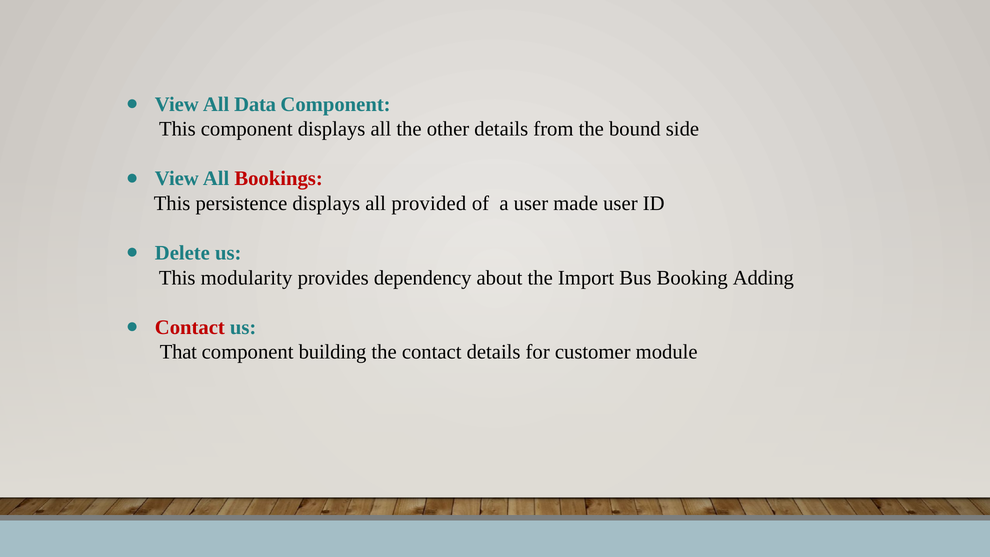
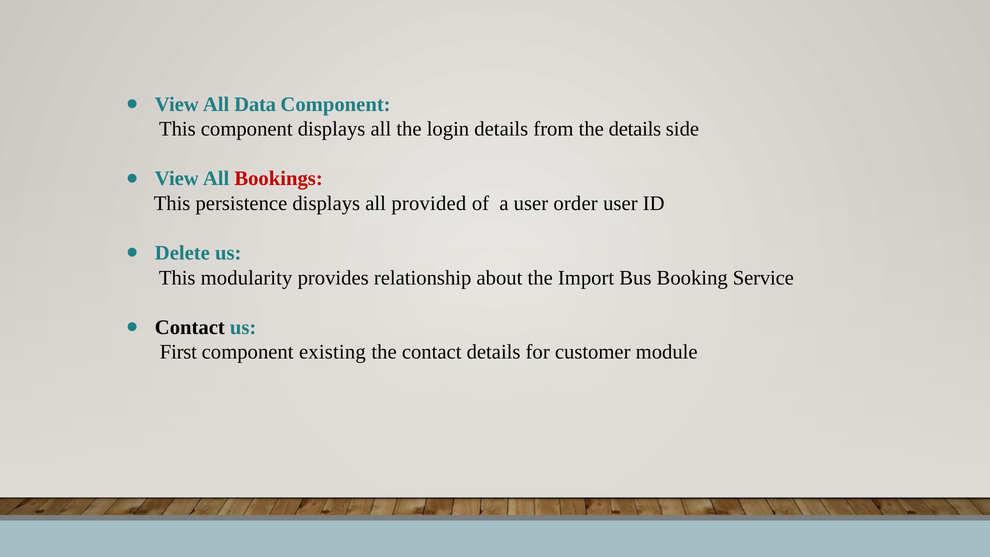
other: other -> login (448, 129)
the bound: bound -> details (635, 129)
made: made -> order (576, 203)
dependency: dependency -> relationship (423, 278)
Adding: Adding -> Service (763, 278)
Contact colour: red -> black (190, 327)
That: That -> First (178, 352)
building: building -> existing (332, 352)
